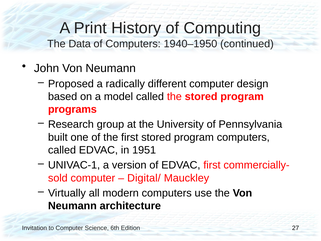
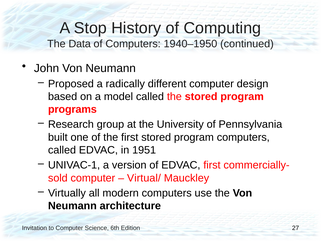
Print: Print -> Stop (90, 28)
Digital/: Digital/ -> Virtual/ (144, 178)
